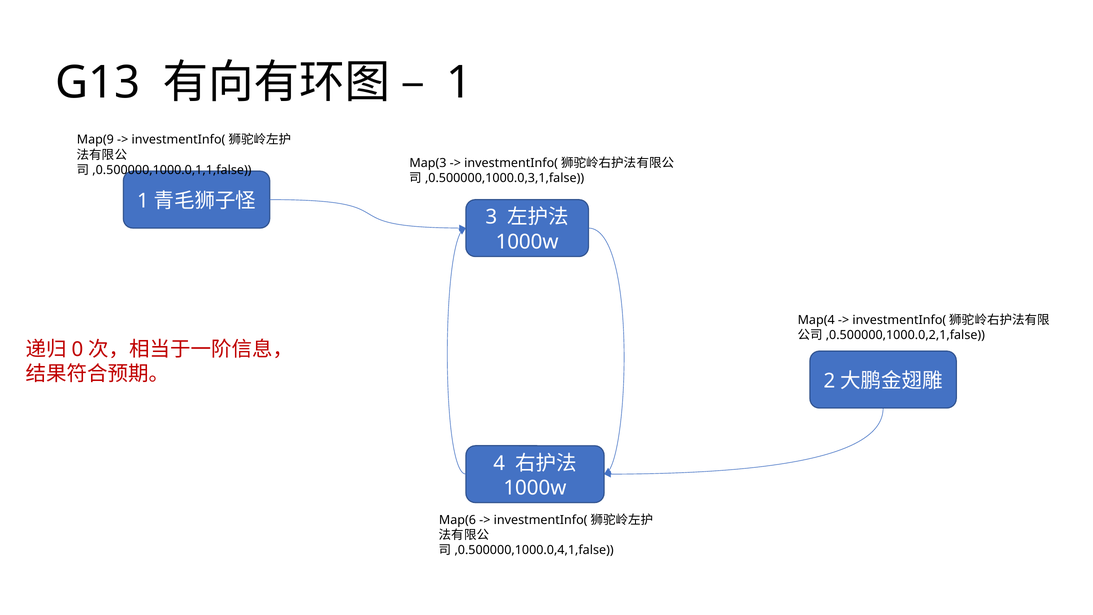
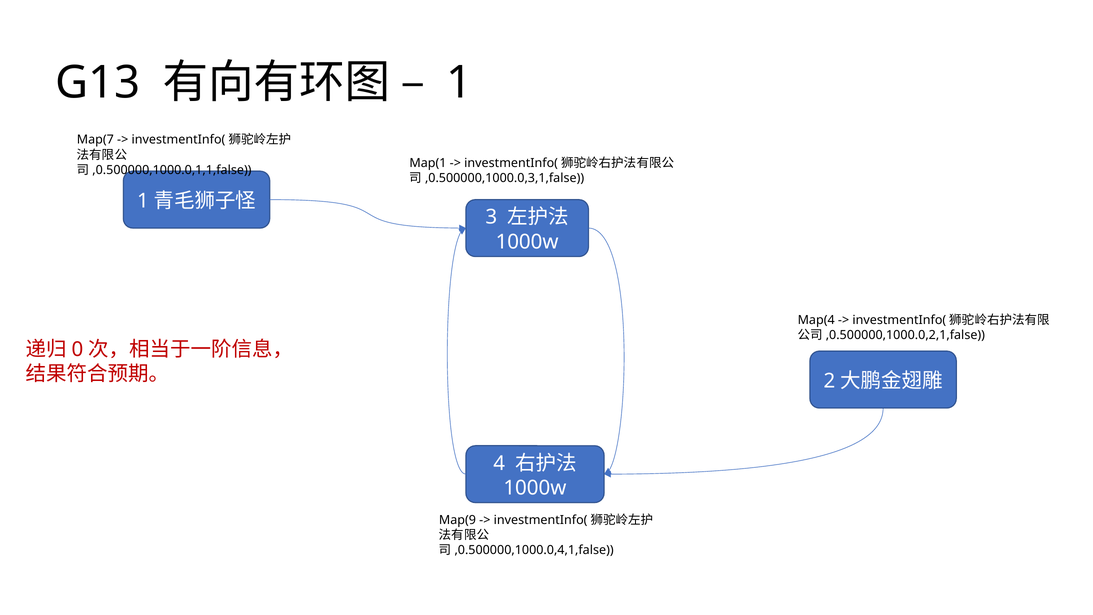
Map(9: Map(9 -> Map(7 (95, 140)
Map(3: Map(3 -> Map(1 (428, 163)
Map(6: Map(6 -> Map(9 (457, 520)
